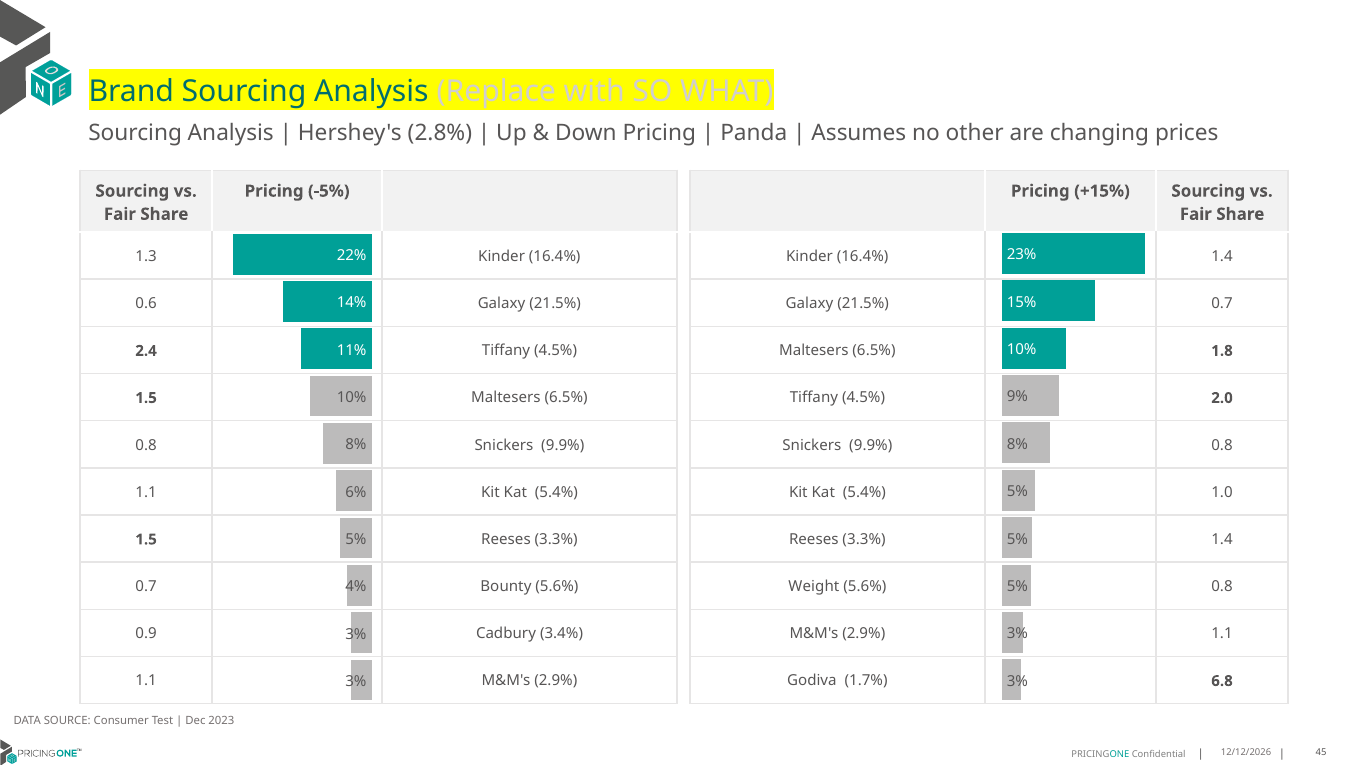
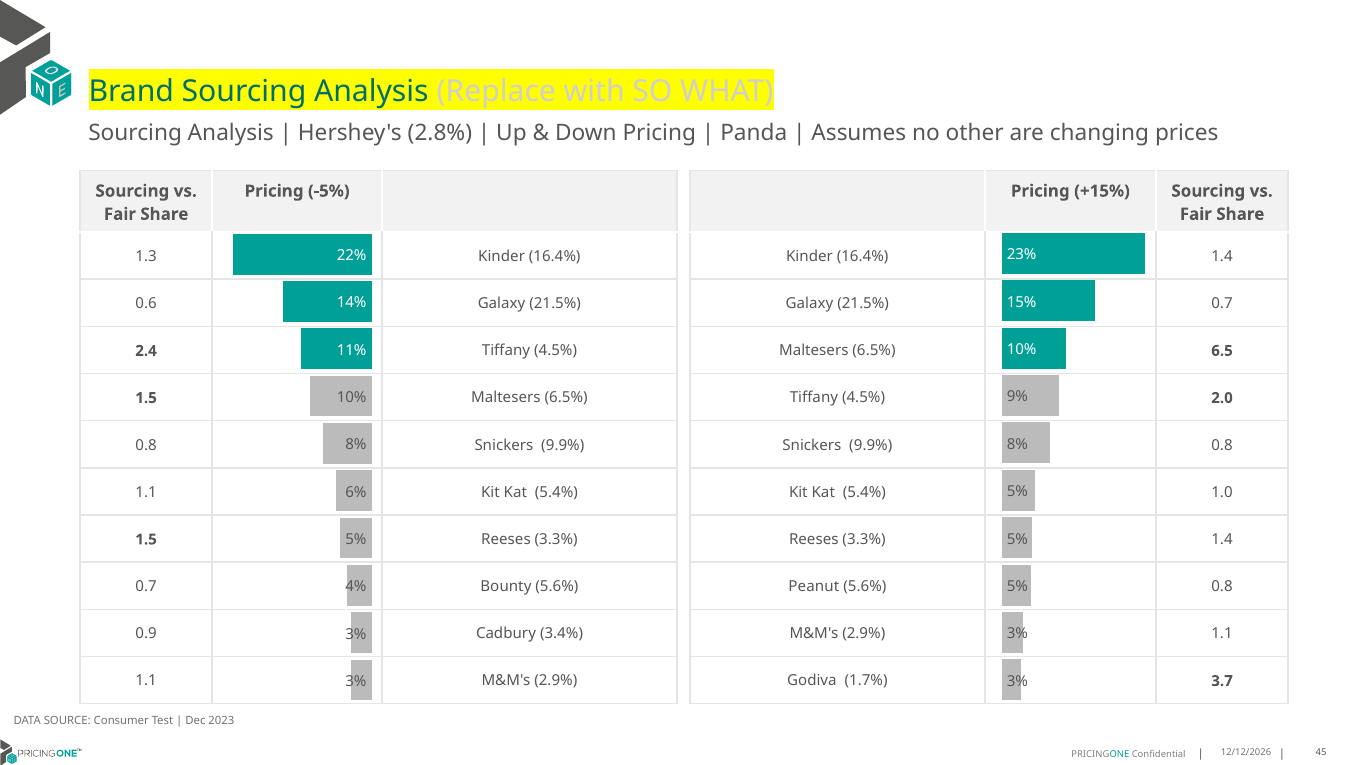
1.8: 1.8 -> 6.5 (1222, 351)
Weight: Weight -> Peanut (814, 587)
6.8: 6.8 -> 3.7 (1222, 681)
